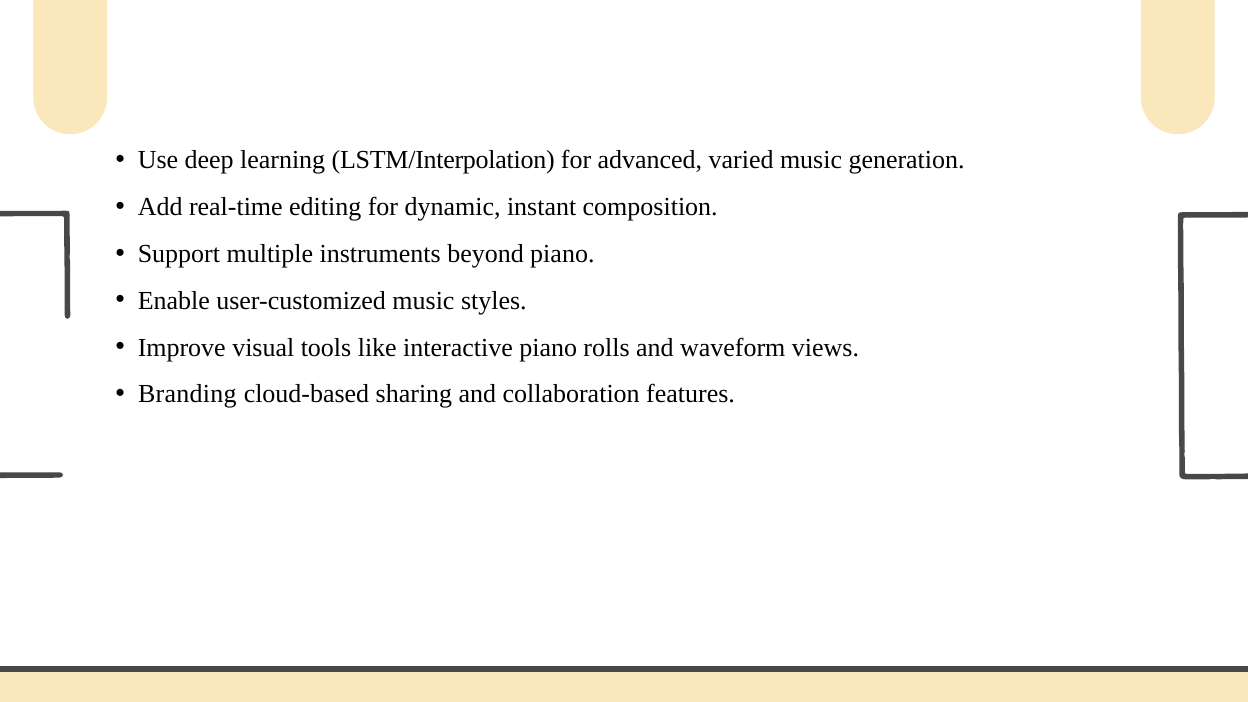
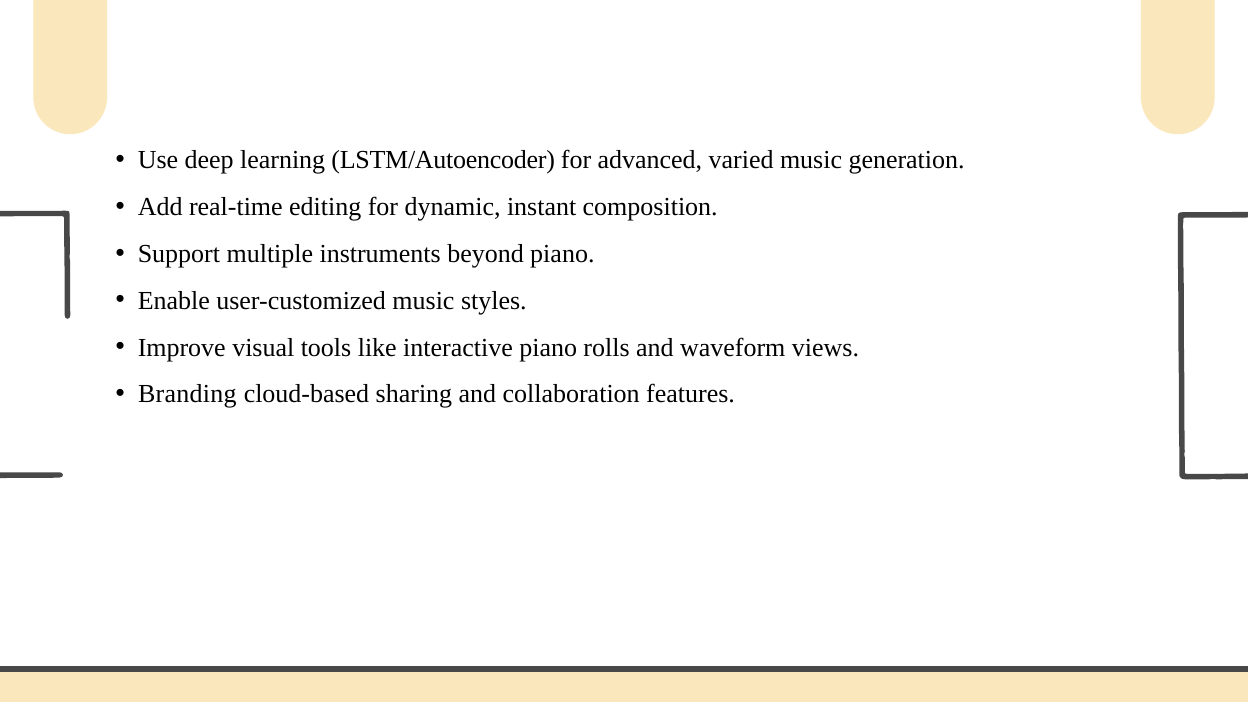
LSTM/Interpolation: LSTM/Interpolation -> LSTM/Autoencoder (443, 160)
